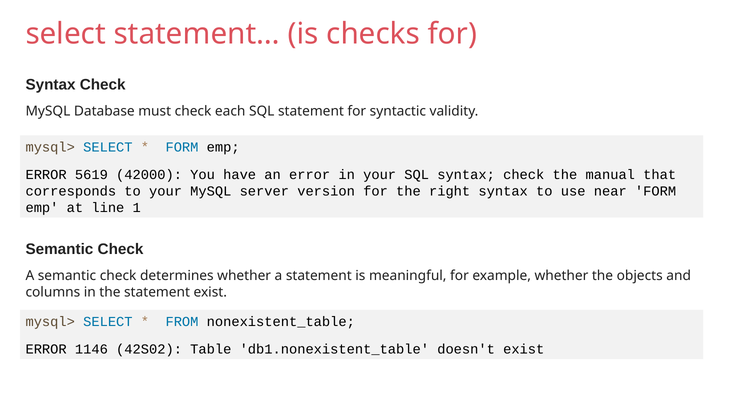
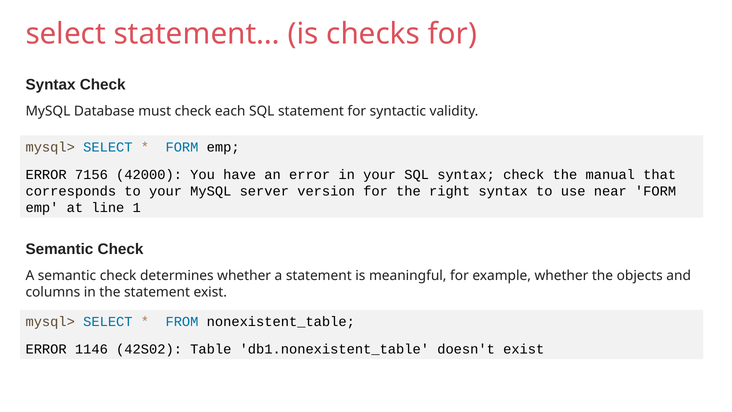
5619: 5619 -> 7156 (91, 175)
